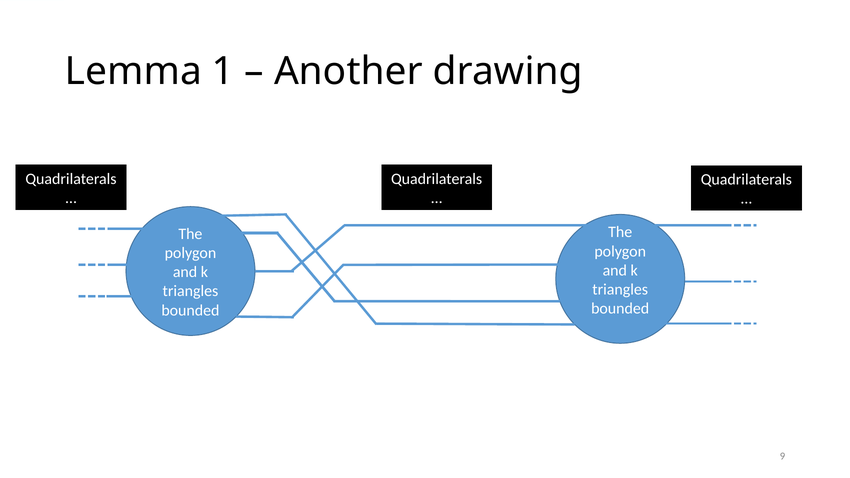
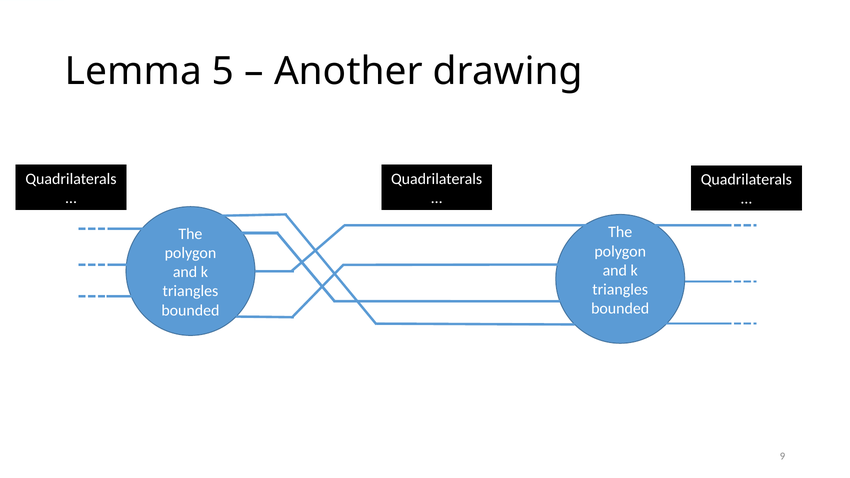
1: 1 -> 5 (223, 71)
